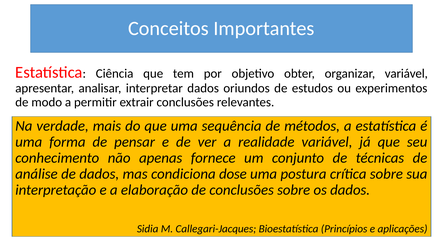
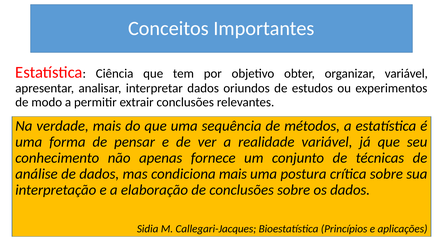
condiciona dose: dose -> mais (233, 174)
